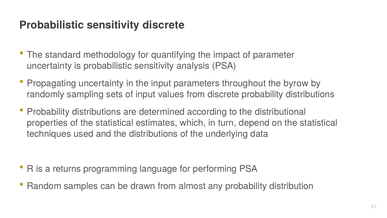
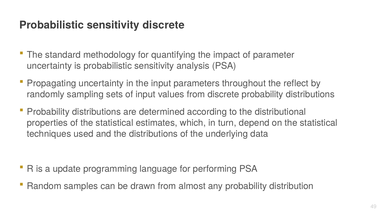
byrow: byrow -> reflect (296, 83)
returns: returns -> update (67, 169)
